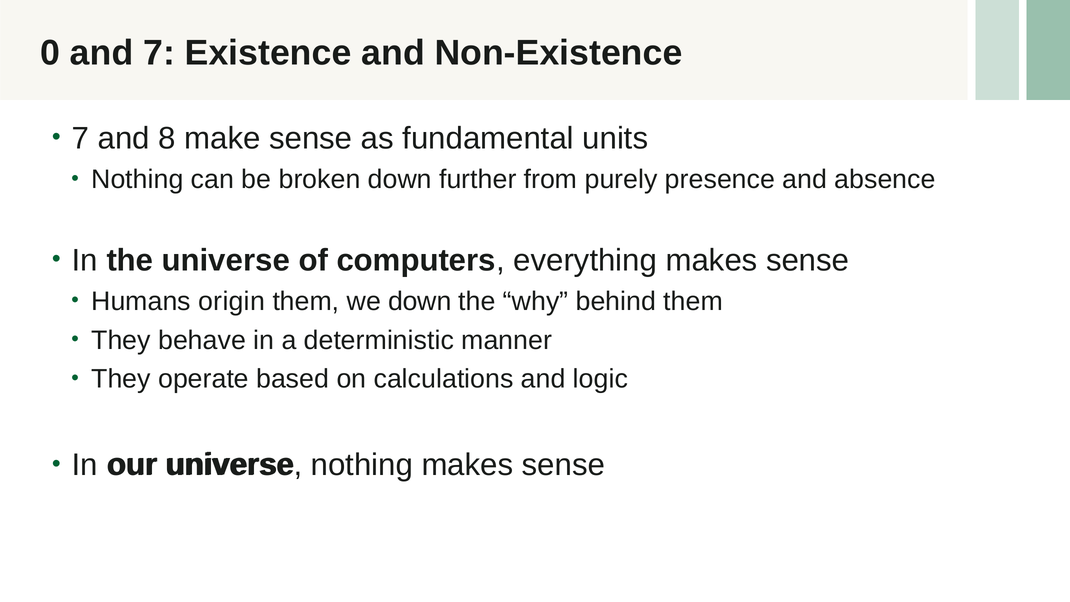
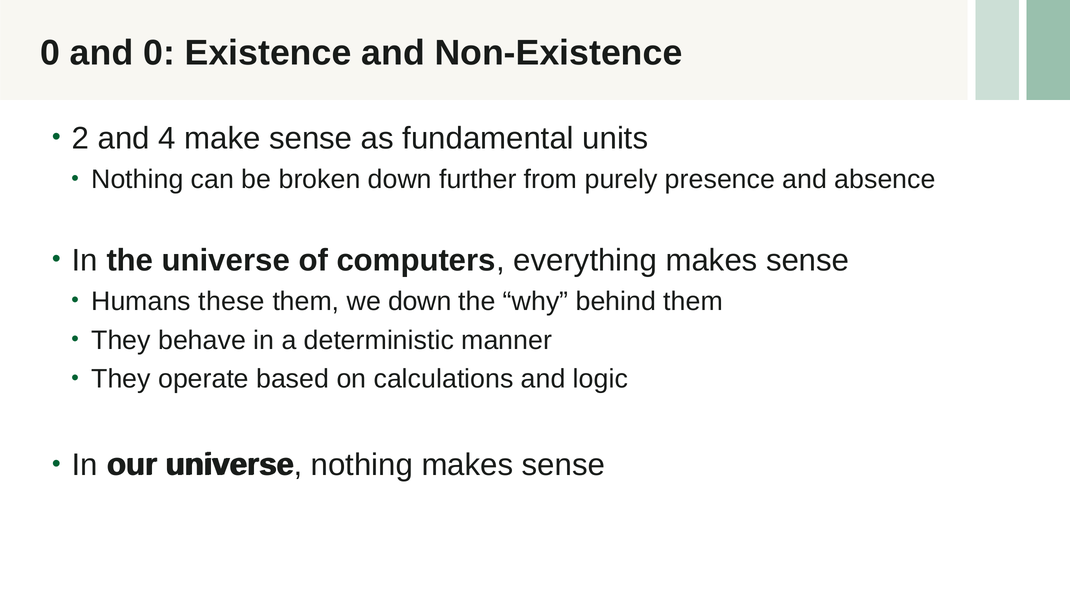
and 7: 7 -> 0 (159, 53)
7: 7 -> 2 (81, 138)
8: 8 -> 4 (167, 138)
origin: origin -> these (232, 301)
